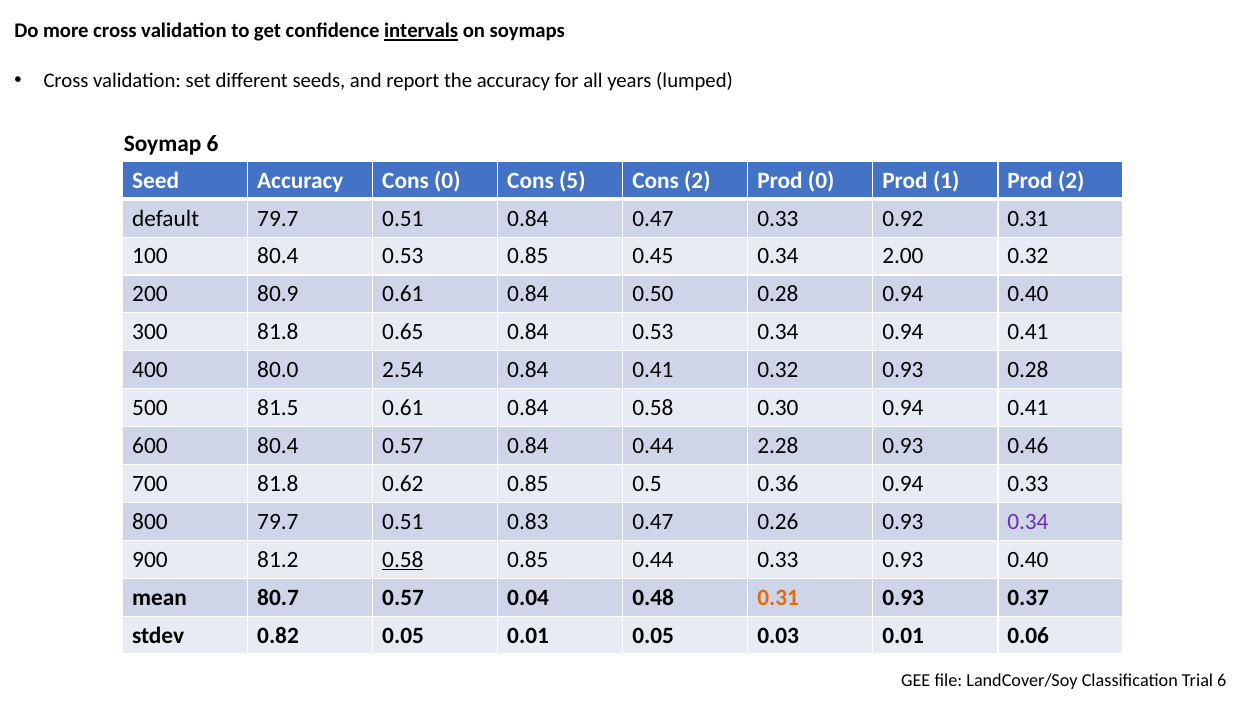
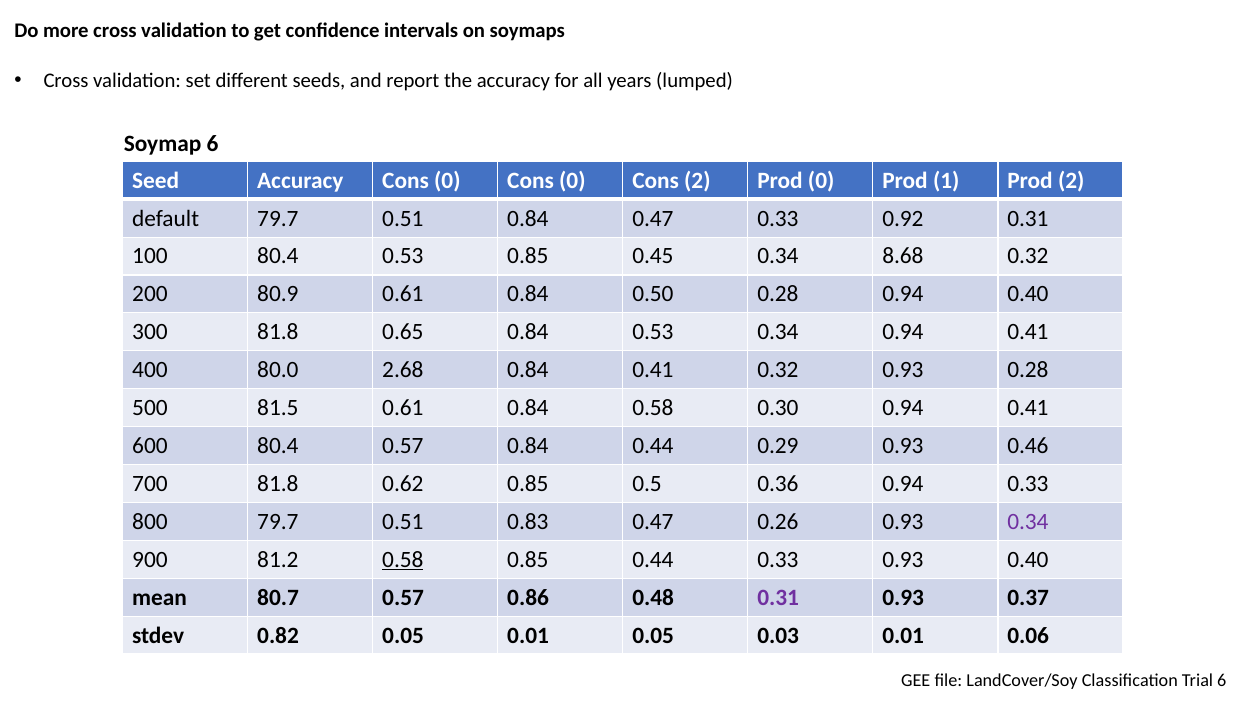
intervals underline: present -> none (421, 31)
0 Cons 5: 5 -> 0 (572, 181)
2.00: 2.00 -> 8.68 (903, 256)
2.54: 2.54 -> 2.68 (403, 370)
2.28: 2.28 -> 0.29 (778, 446)
0.04: 0.04 -> 0.86 (528, 597)
0.31 colour: orange -> purple (778, 597)
